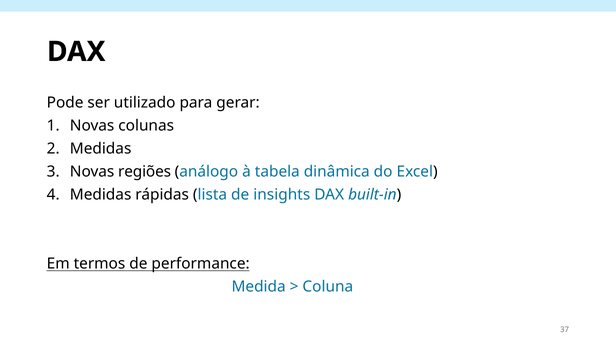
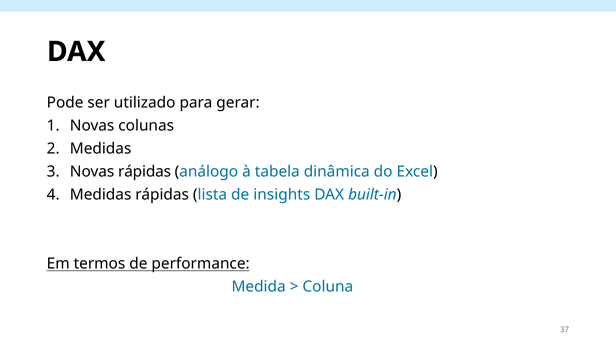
Novas regiões: regiões -> rápidas (145, 172)
